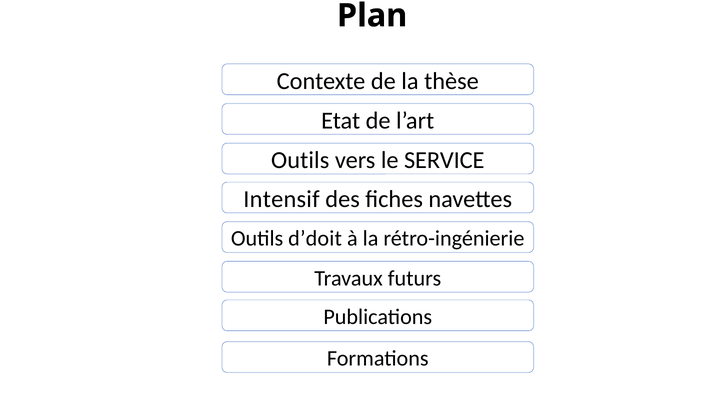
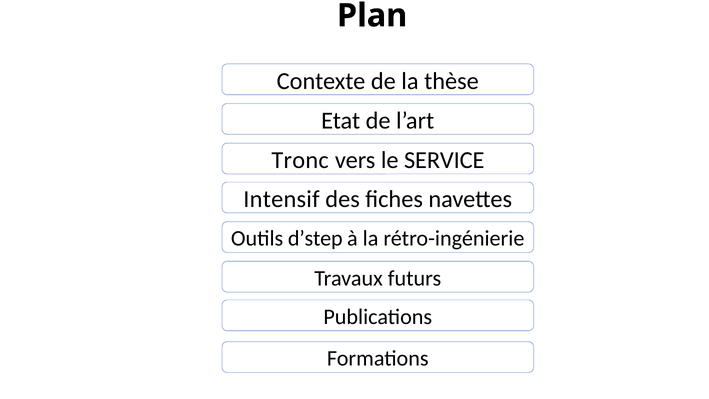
Outils: Outils -> Tronc (300, 160)
d’doit: d’doit -> d’step (315, 239)
